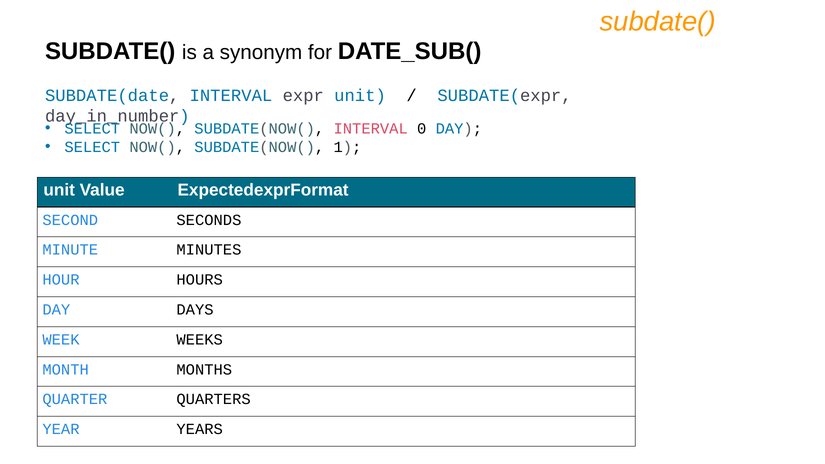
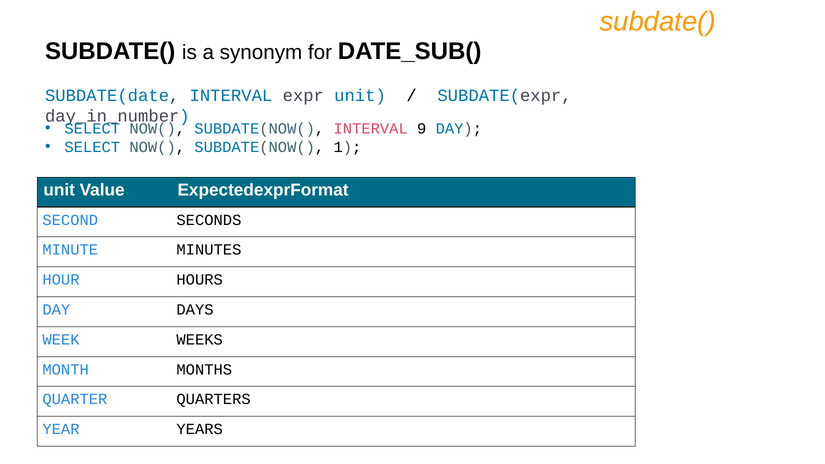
0: 0 -> 9 (422, 128)
